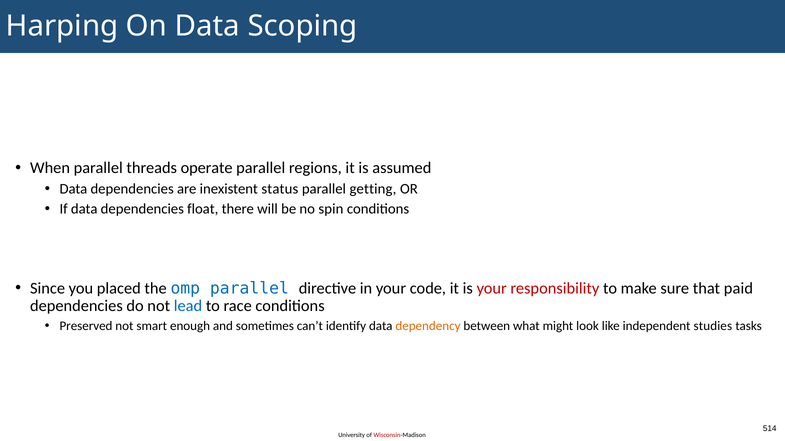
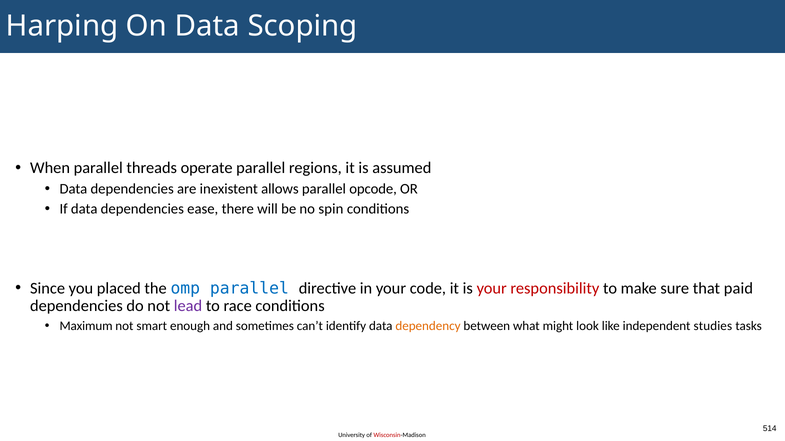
status: status -> allows (280, 189)
getting: getting -> opcode (373, 189)
float: float -> ease (203, 209)
lead colour: blue -> purple (188, 306)
Preserved: Preserved -> Maximum (86, 326)
